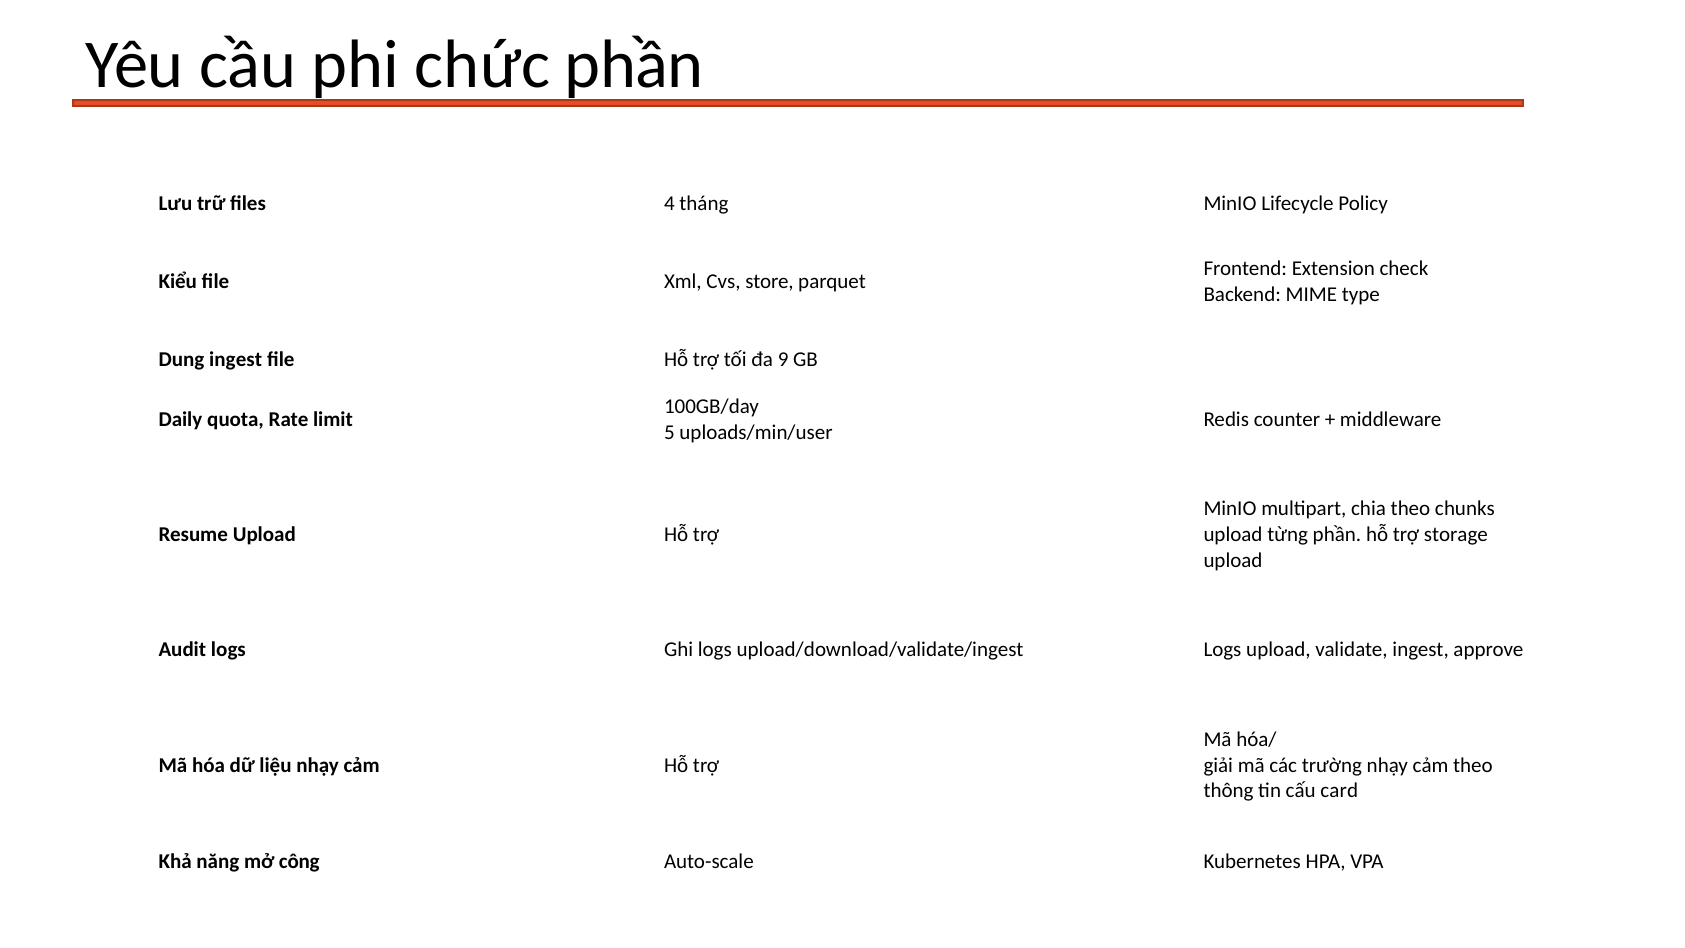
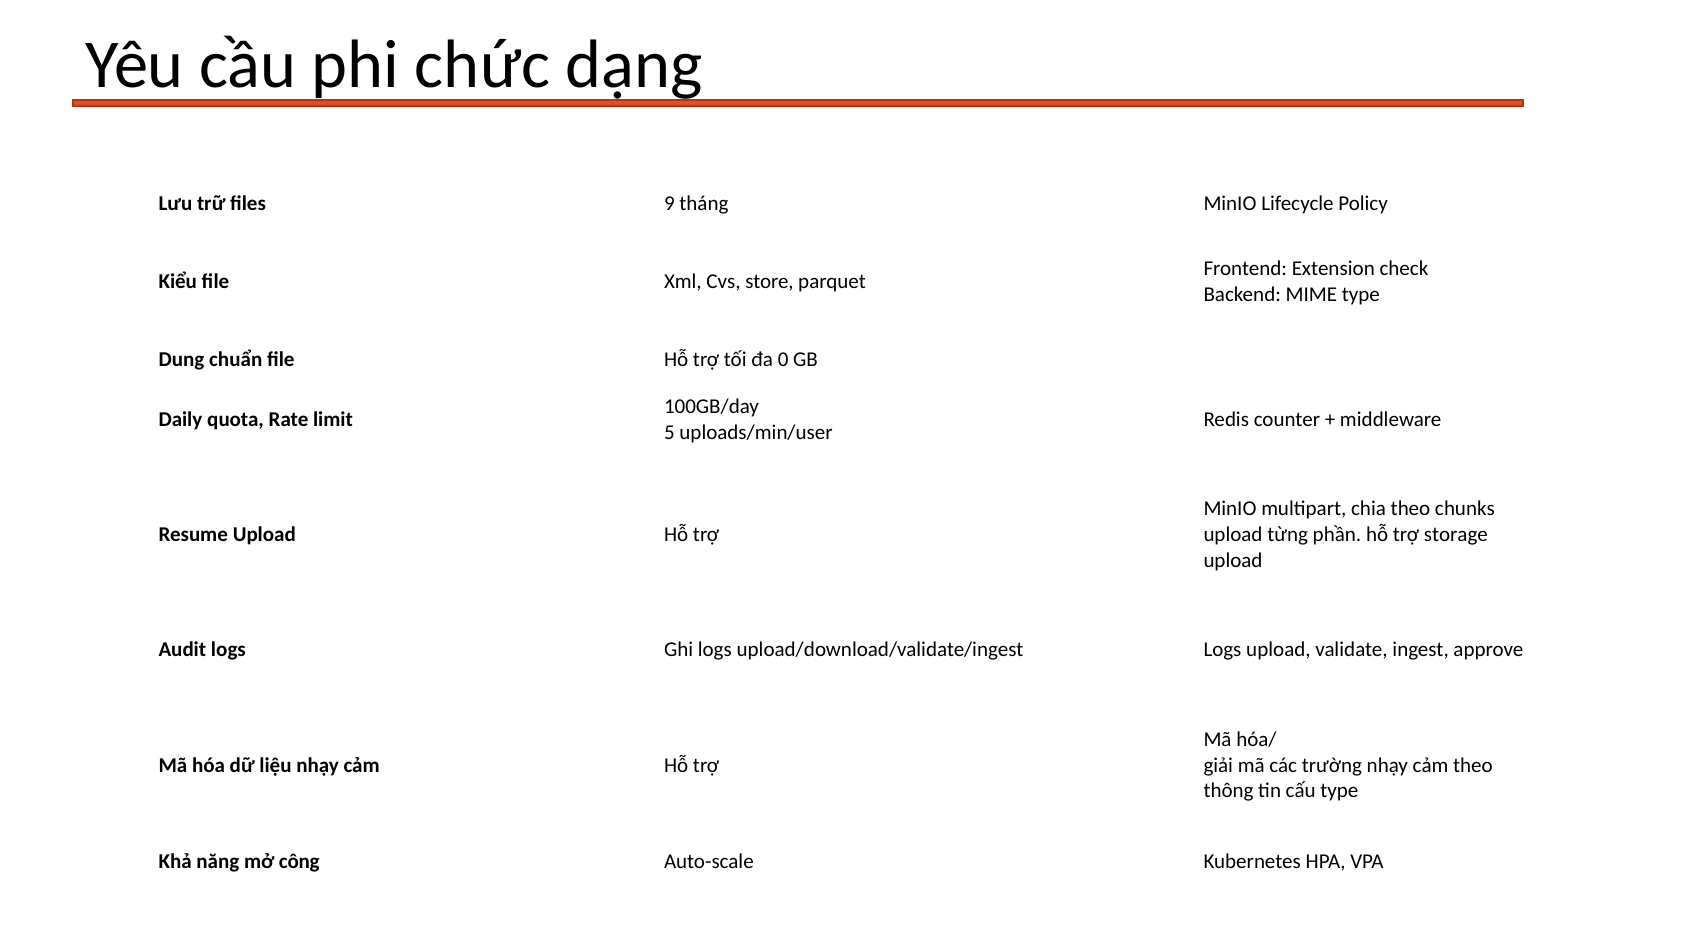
chức phần: phần -> dạng (634, 65)
files 4: 4 -> 9 (669, 204)
Dung ingest: ingest -> chuẩn (236, 360)
9: 9 -> 0 (783, 360)
cấu card: card -> type (1339, 791)
